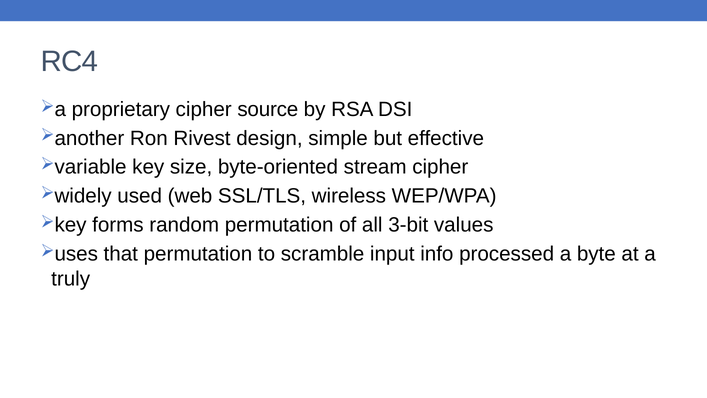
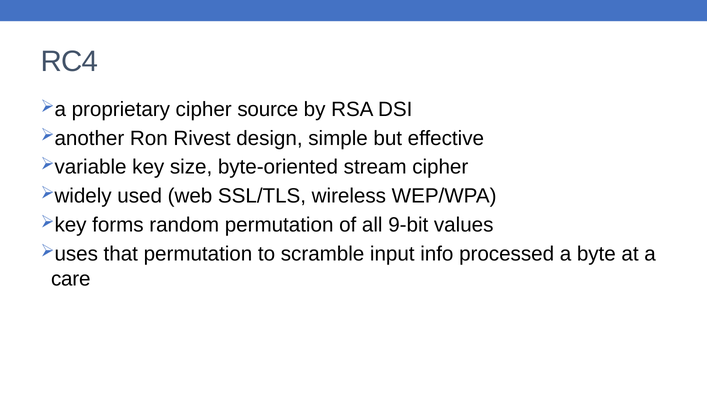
3-bit: 3-bit -> 9-bit (408, 225)
truly: truly -> care (71, 278)
